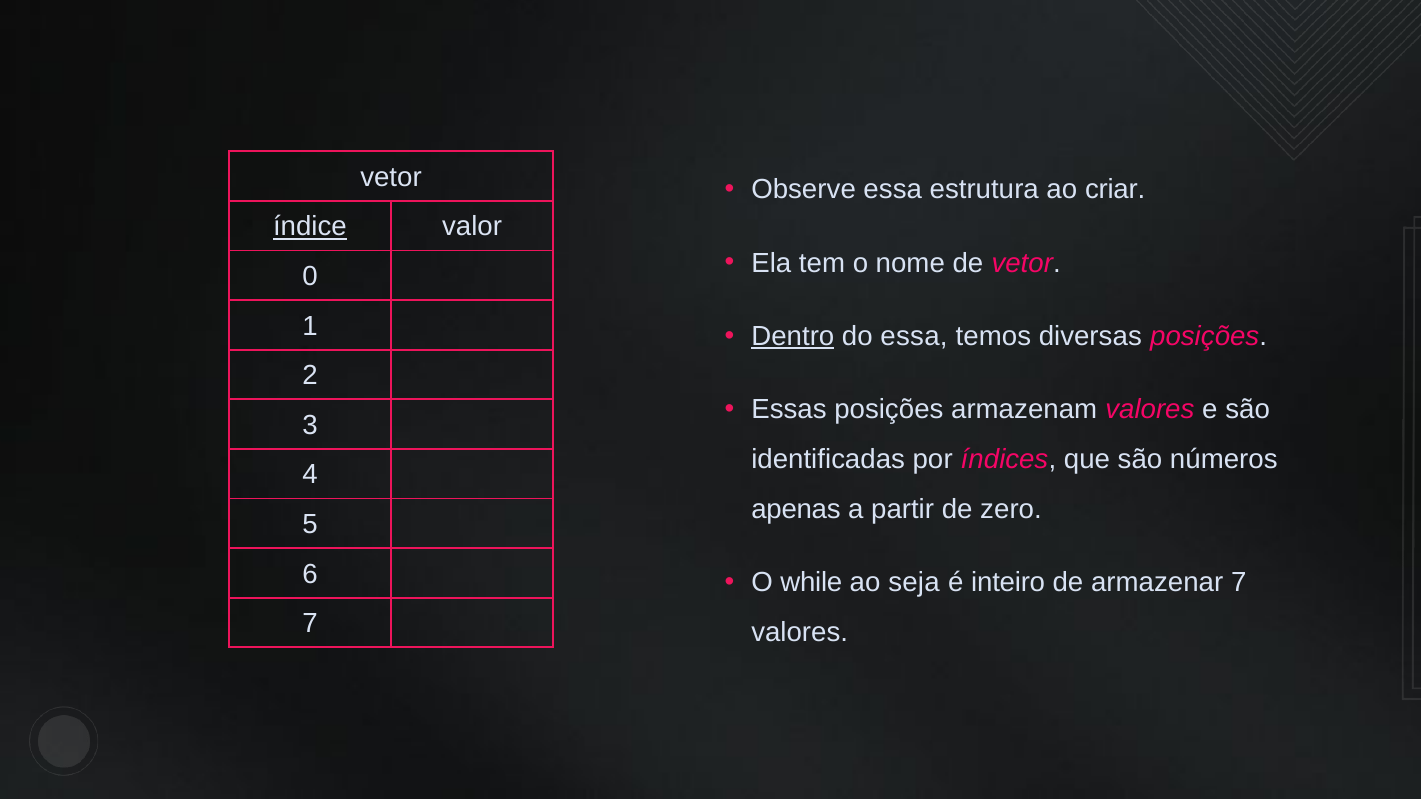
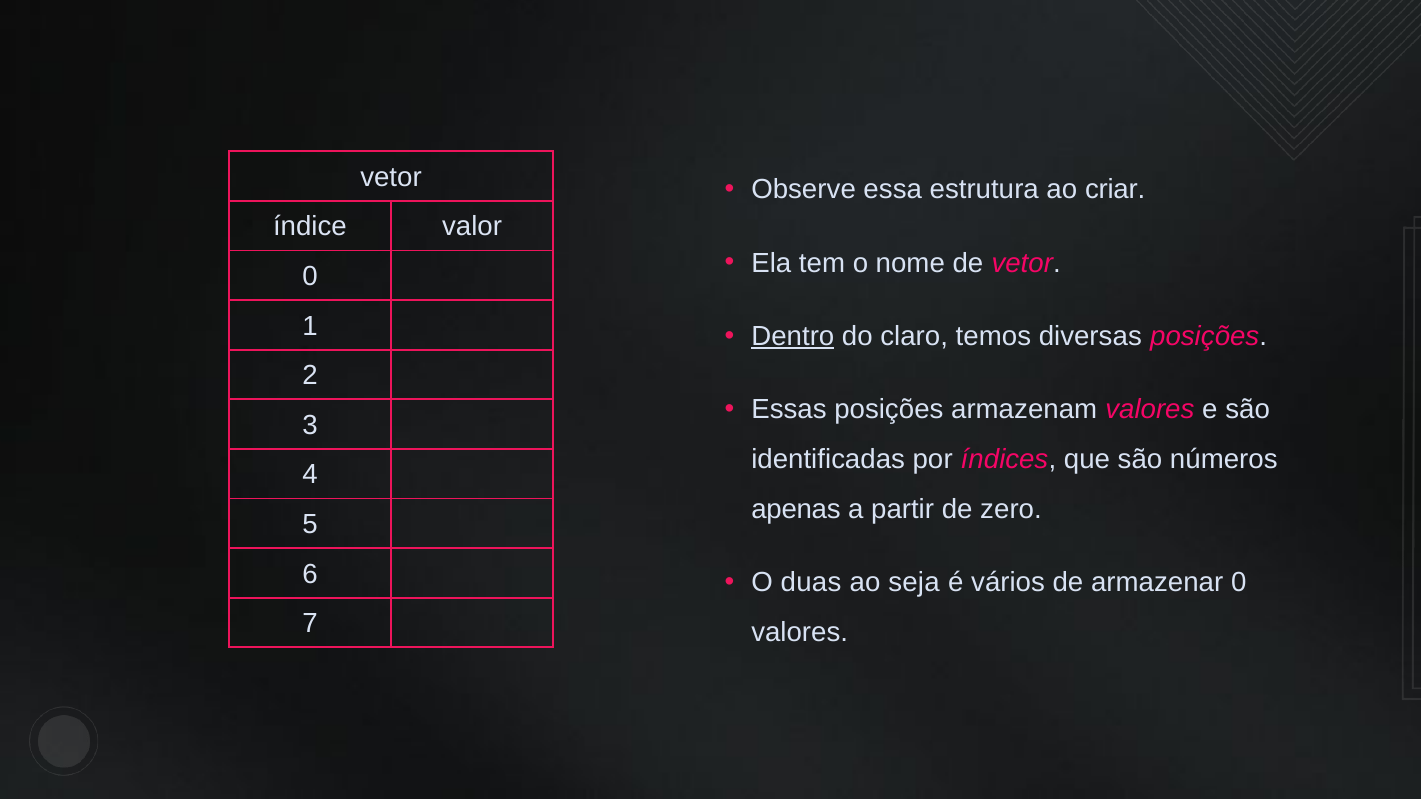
índice underline: present -> none (310, 227)
do essa: essa -> claro (914, 337)
while: while -> duas (811, 583)
inteiro: inteiro -> vários (1008, 583)
armazenar 7: 7 -> 0 (1239, 583)
